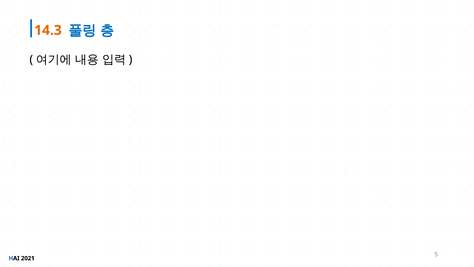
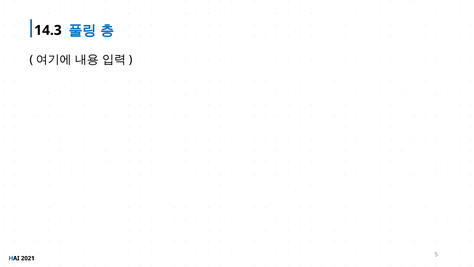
14.3 colour: orange -> black (48, 30)
